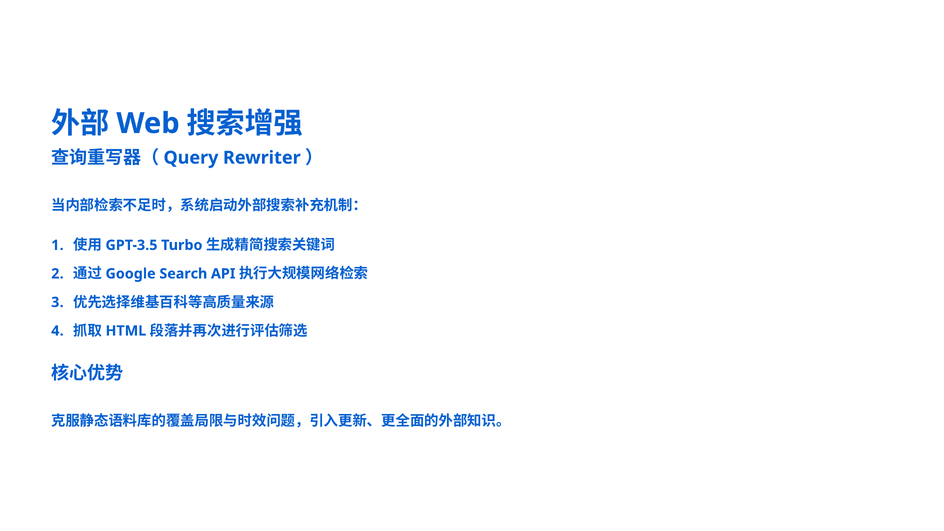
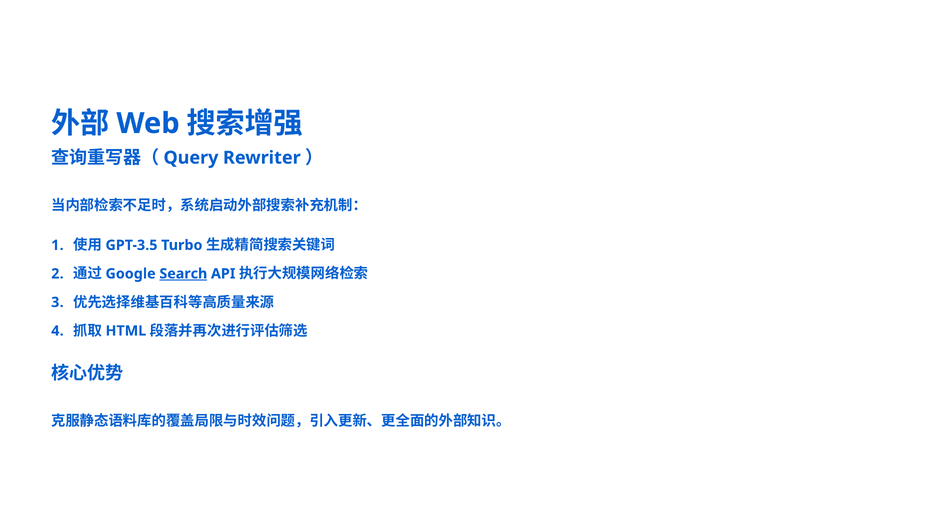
Search underline: none -> present (183, 274)
